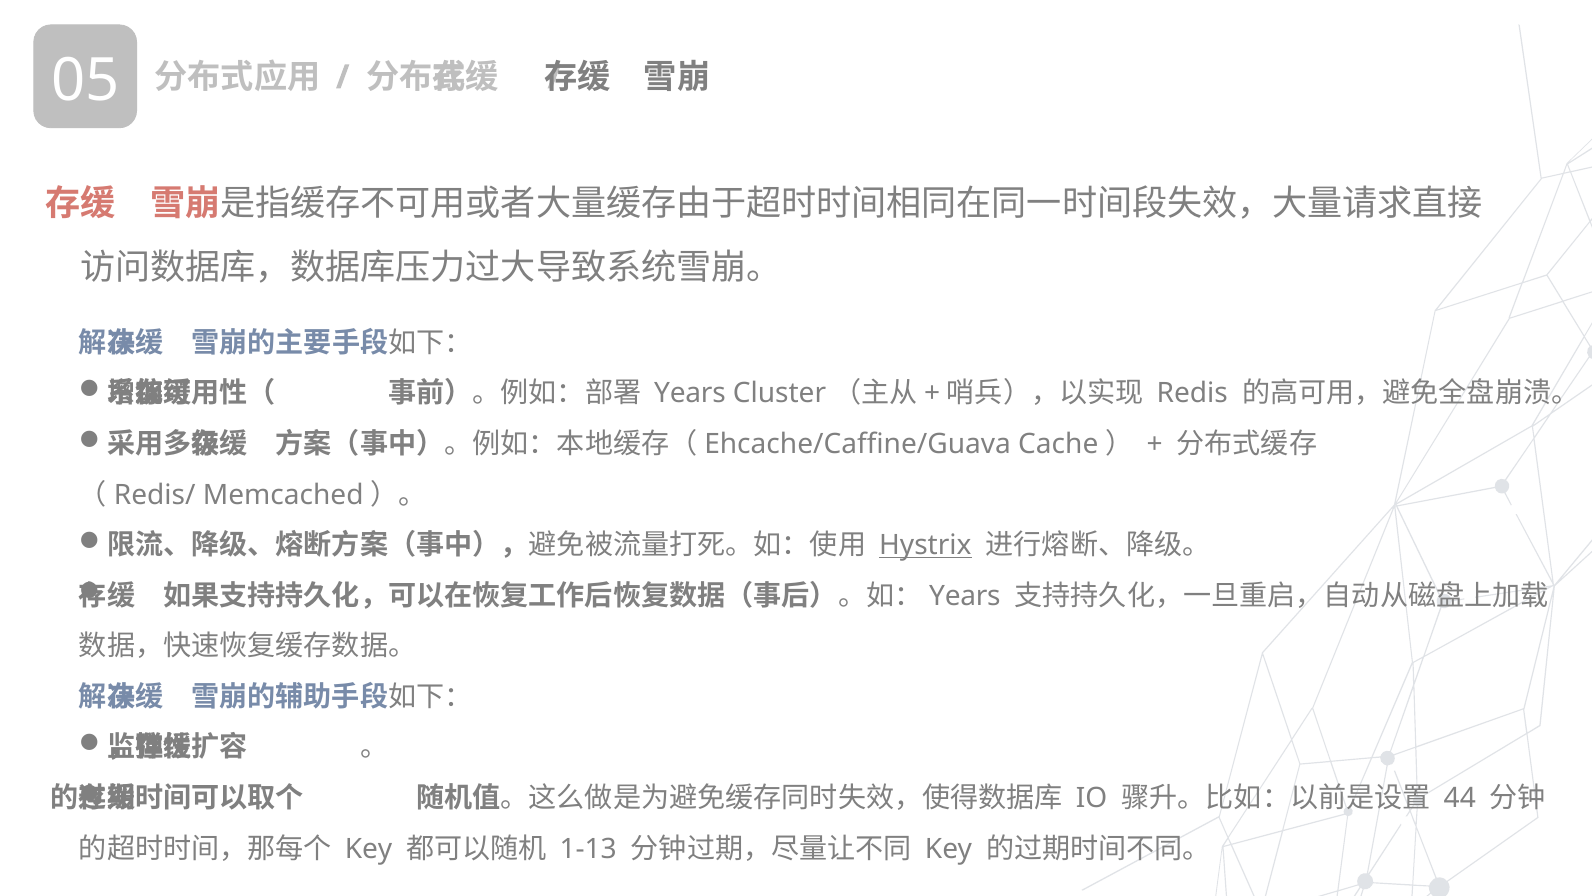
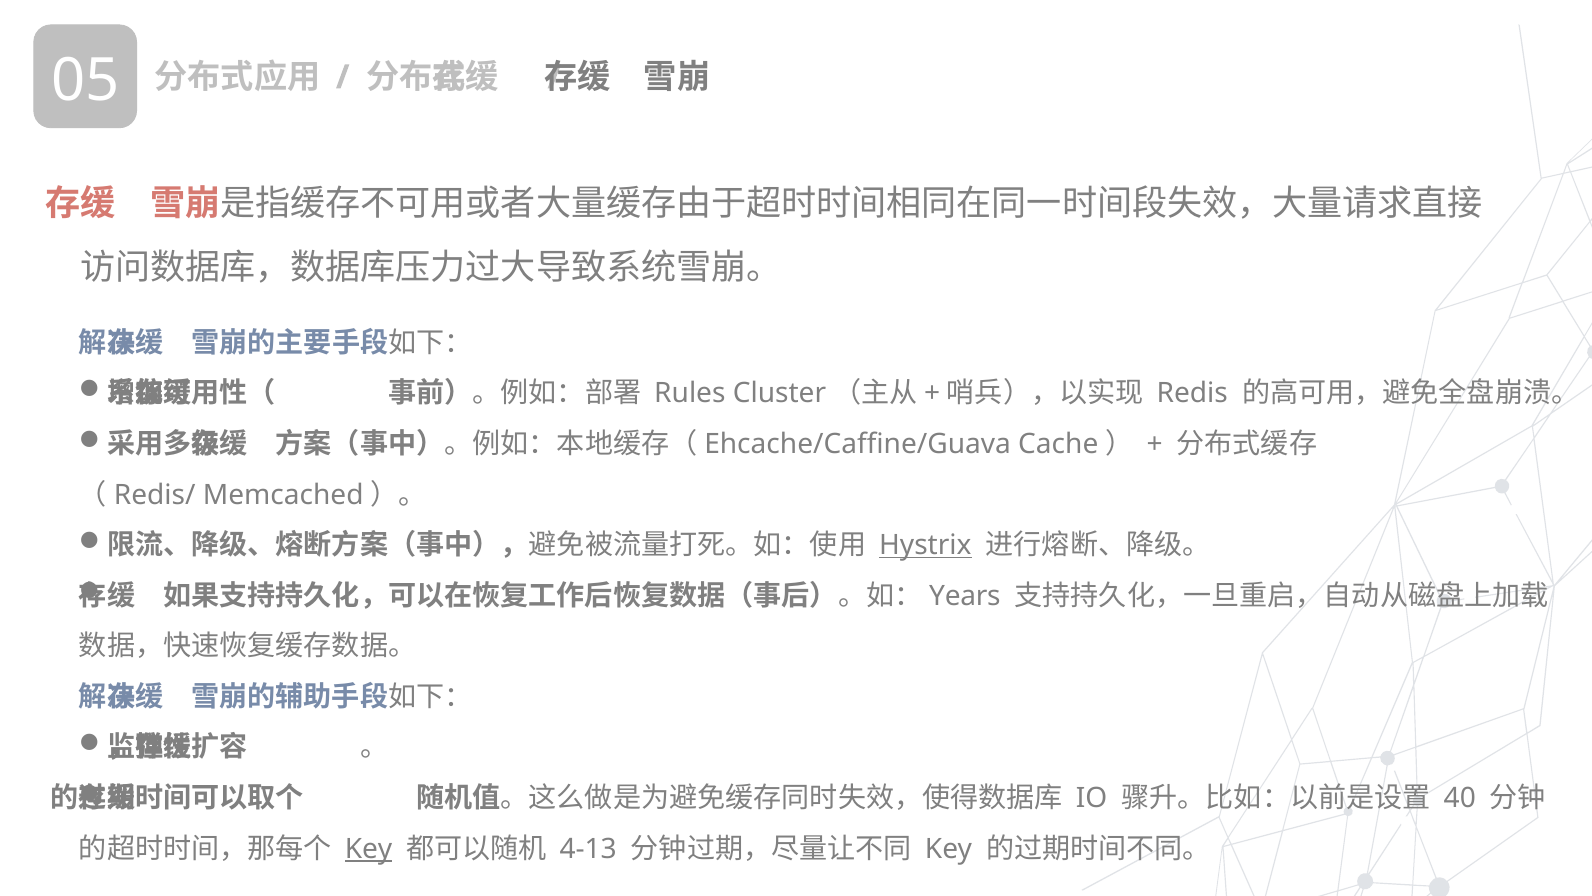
Years: Years -> Rules (690, 393)
44: 44 -> 40 (1460, 798)
Key underline: none -> present (369, 848)
1-13: 1-13 -> 4-13 (588, 848)
